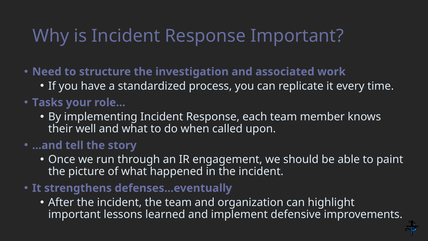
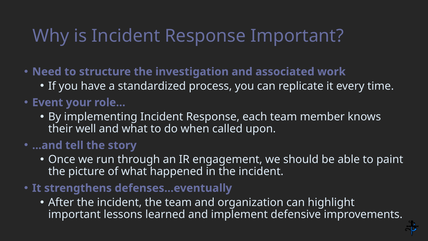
Tasks: Tasks -> Event (48, 102)
